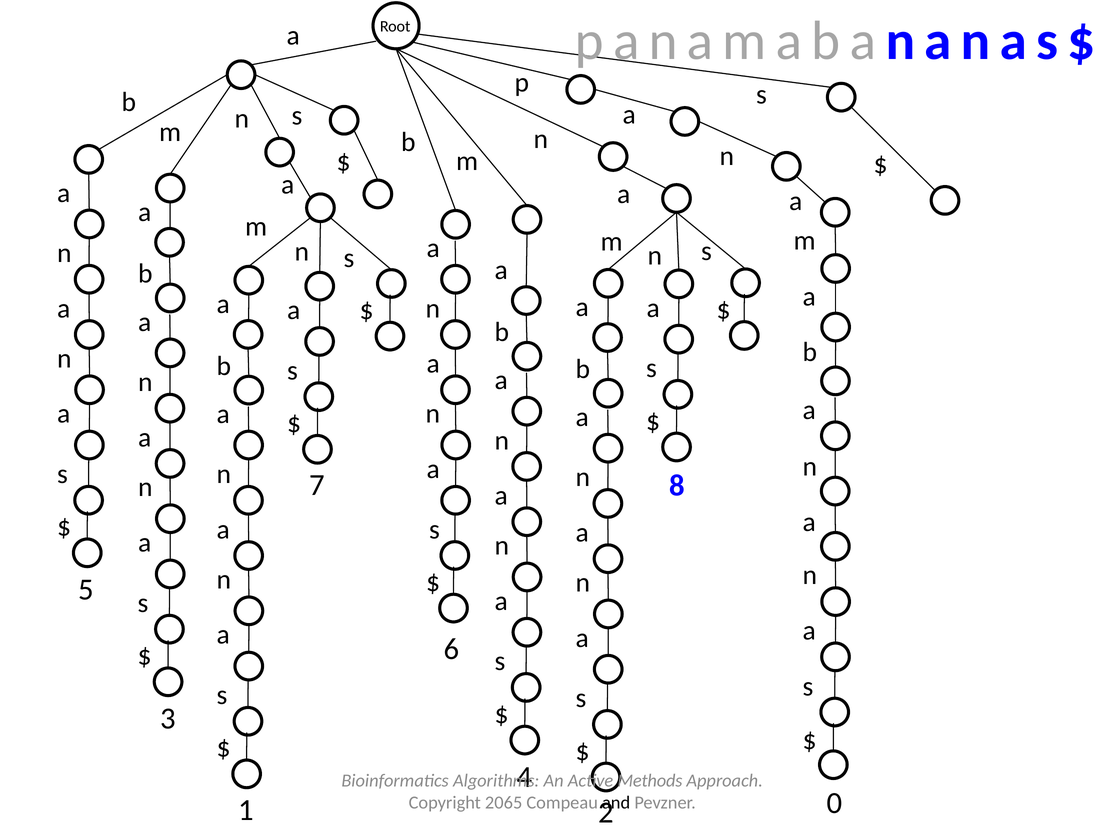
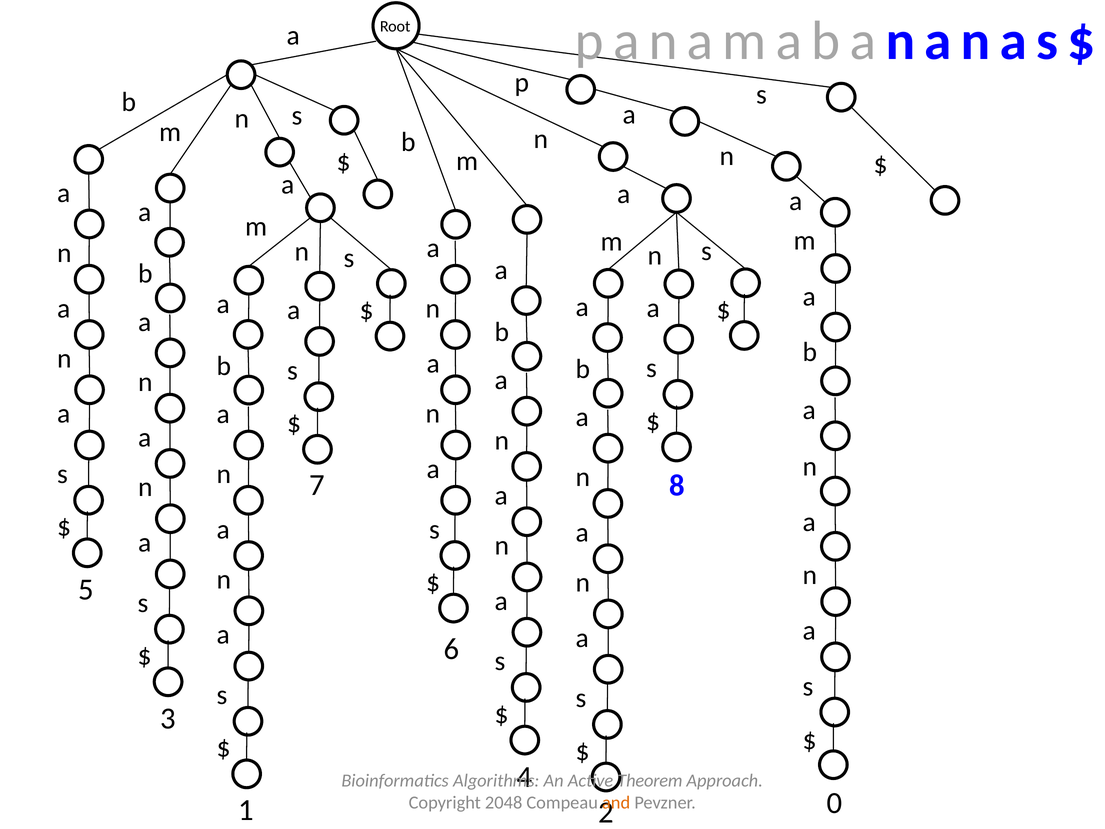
Methods: Methods -> Theorem (650, 780)
2065: 2065 -> 2048 (504, 802)
and colour: black -> orange (616, 802)
